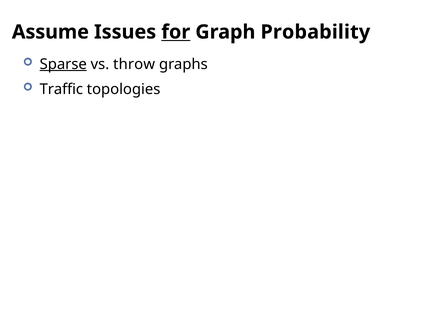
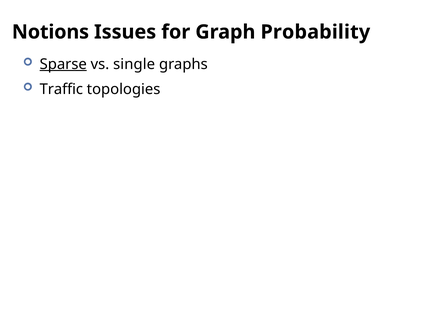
Assume: Assume -> Notions (50, 32)
for underline: present -> none (176, 32)
throw: throw -> single (134, 64)
